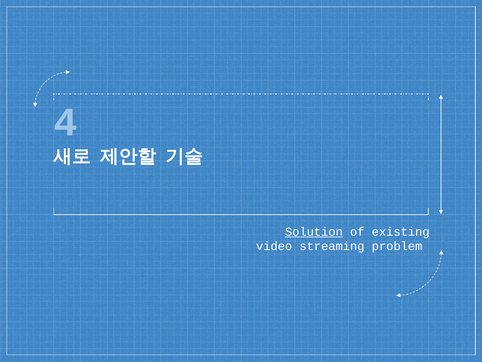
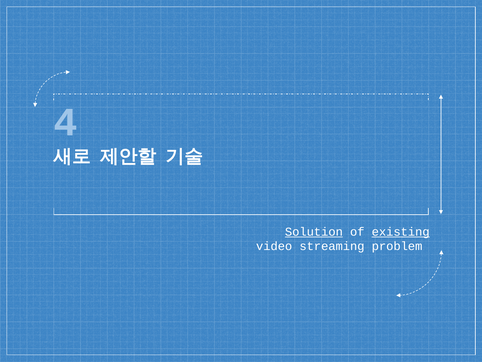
existing underline: none -> present (401, 231)
